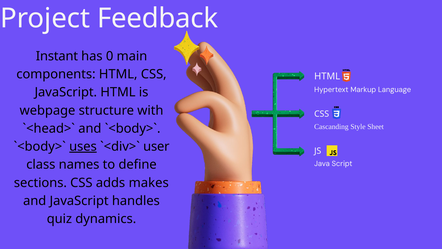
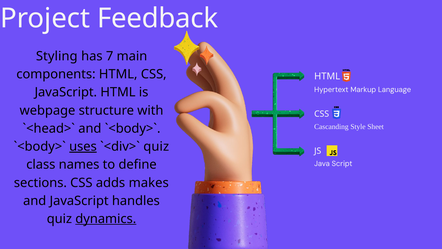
Instant: Instant -> Styling (57, 56)
0: 0 -> 7 (110, 56)
user: user -> quiz (156, 146)
dynamics underline: none -> present (106, 219)
